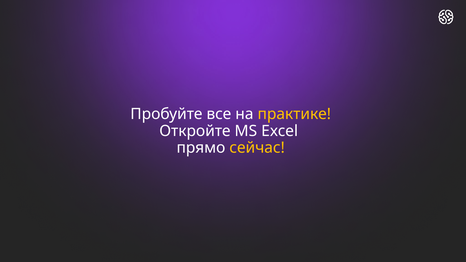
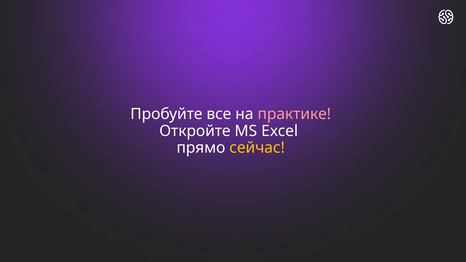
практике colour: yellow -> pink (294, 114)
